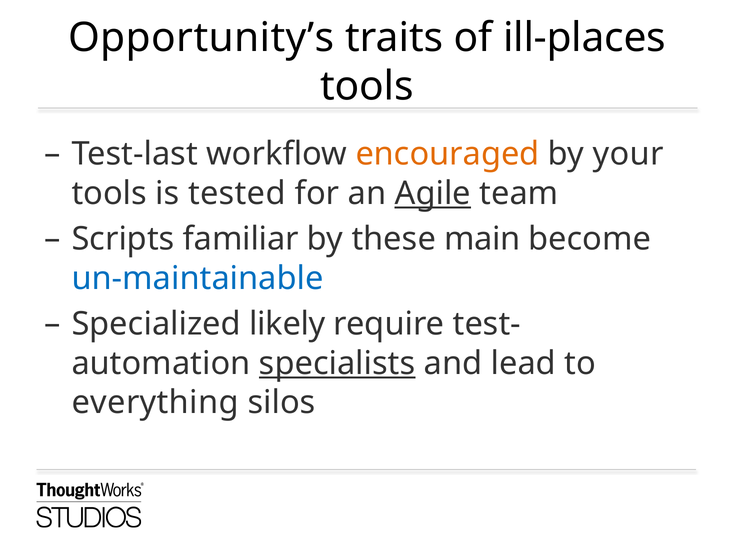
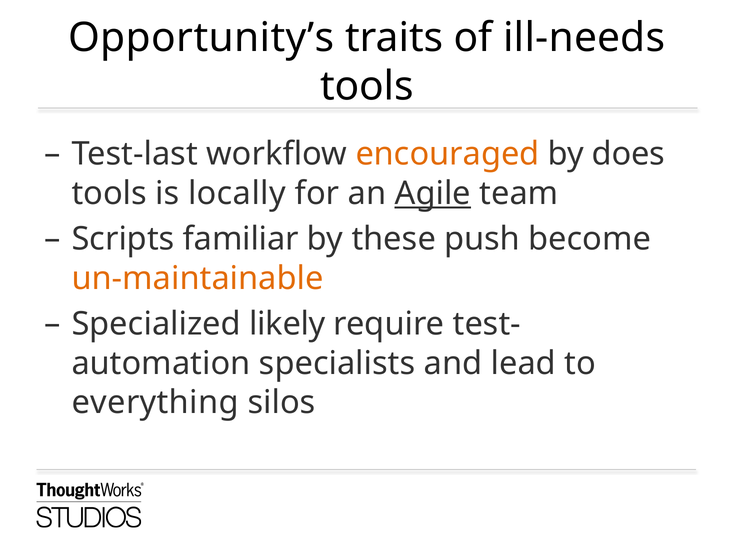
ill-places: ill-places -> ill-needs (584, 38)
your: your -> does (628, 154)
tested: tested -> locally (237, 193)
main: main -> push (482, 239)
un-maintainable colour: blue -> orange (198, 278)
specialists underline: present -> none (337, 363)
